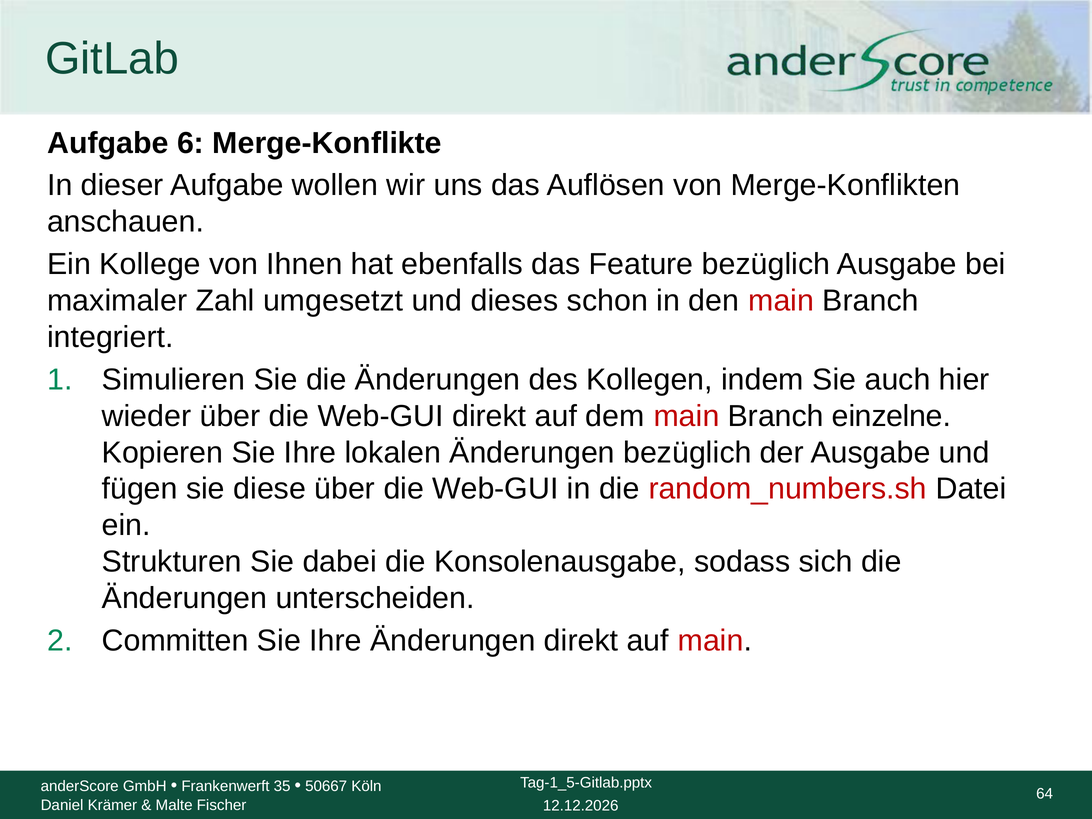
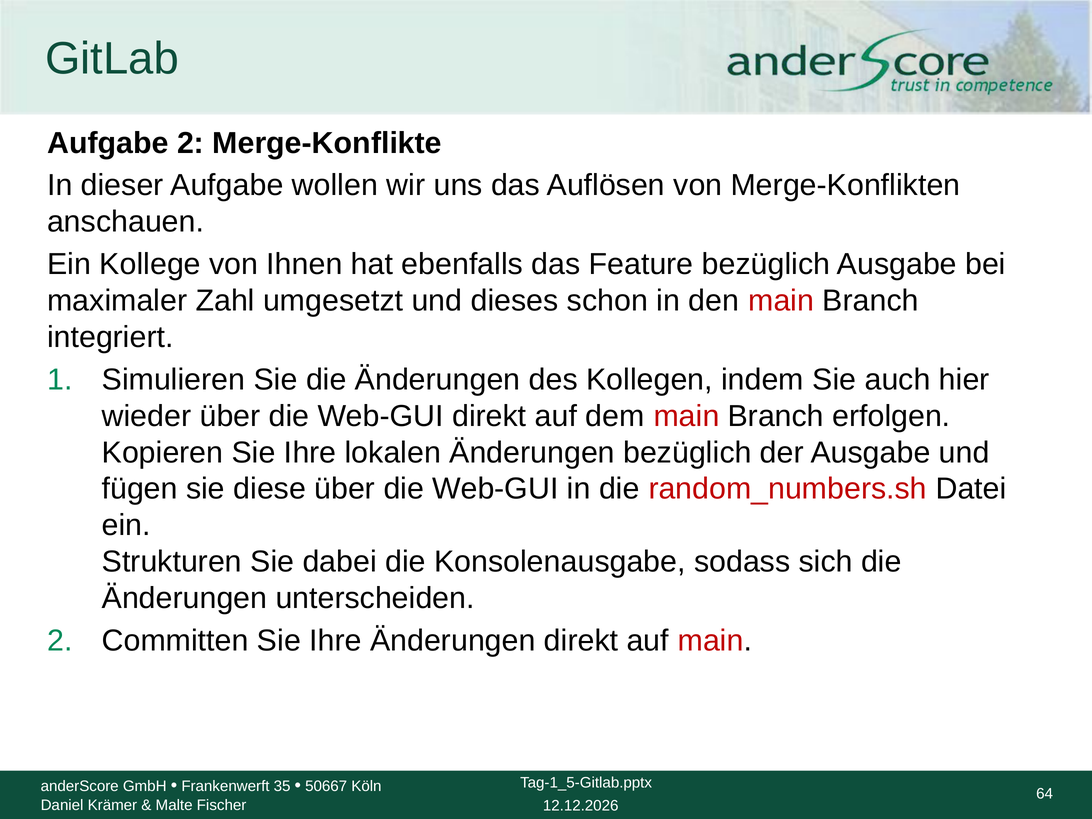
Aufgabe 6: 6 -> 2 (191, 143)
einzelne: einzelne -> erfolgen (891, 416)
